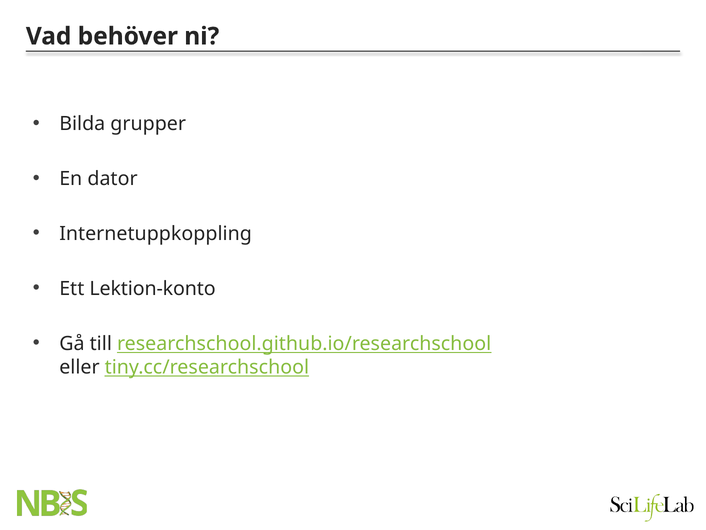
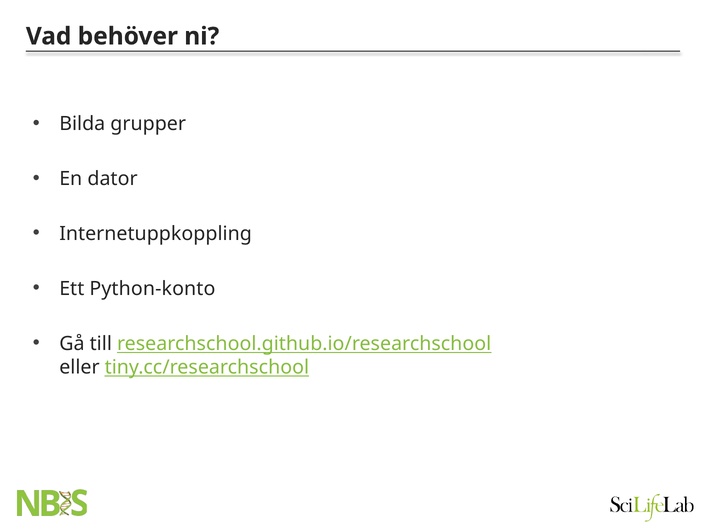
Lektion-konto: Lektion-konto -> Python-konto (152, 288)
